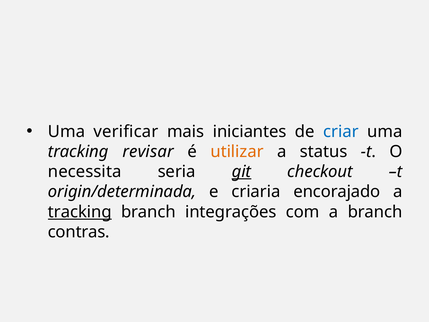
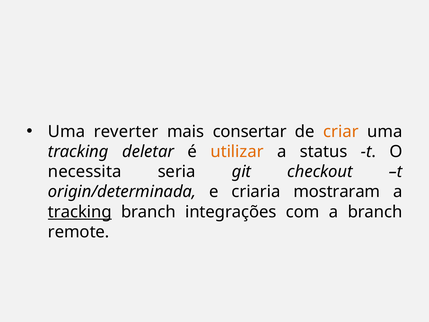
verificar: verificar -> reverter (126, 132)
iniciantes: iniciantes -> consertar (250, 132)
criar colour: blue -> orange (341, 132)
revisar: revisar -> deletar (148, 152)
git underline: present -> none (241, 172)
encorajado: encorajado -> mostraram (337, 192)
contras: contras -> remote (79, 232)
